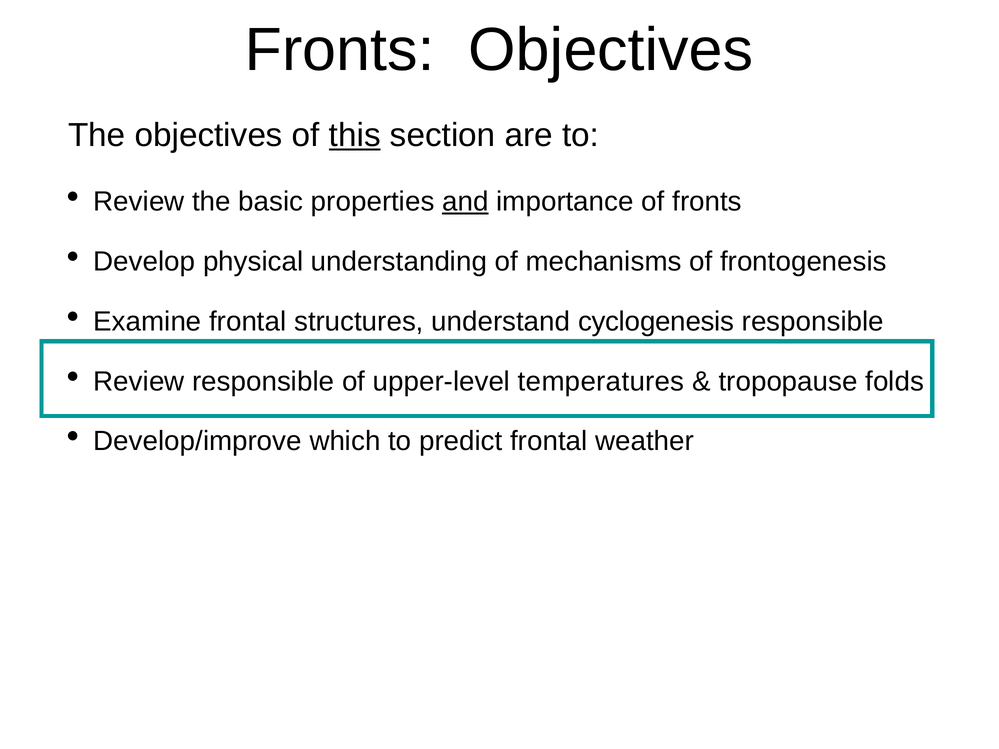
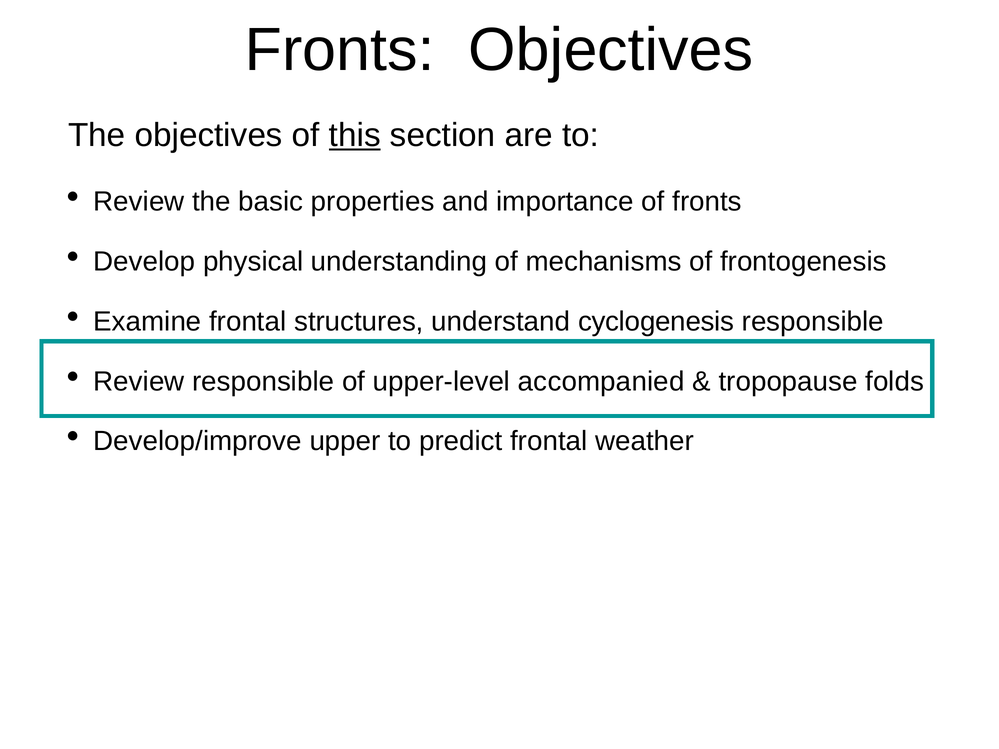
and underline: present -> none (465, 202)
temperatures: temperatures -> accompanied (601, 381)
which: which -> upper (345, 441)
